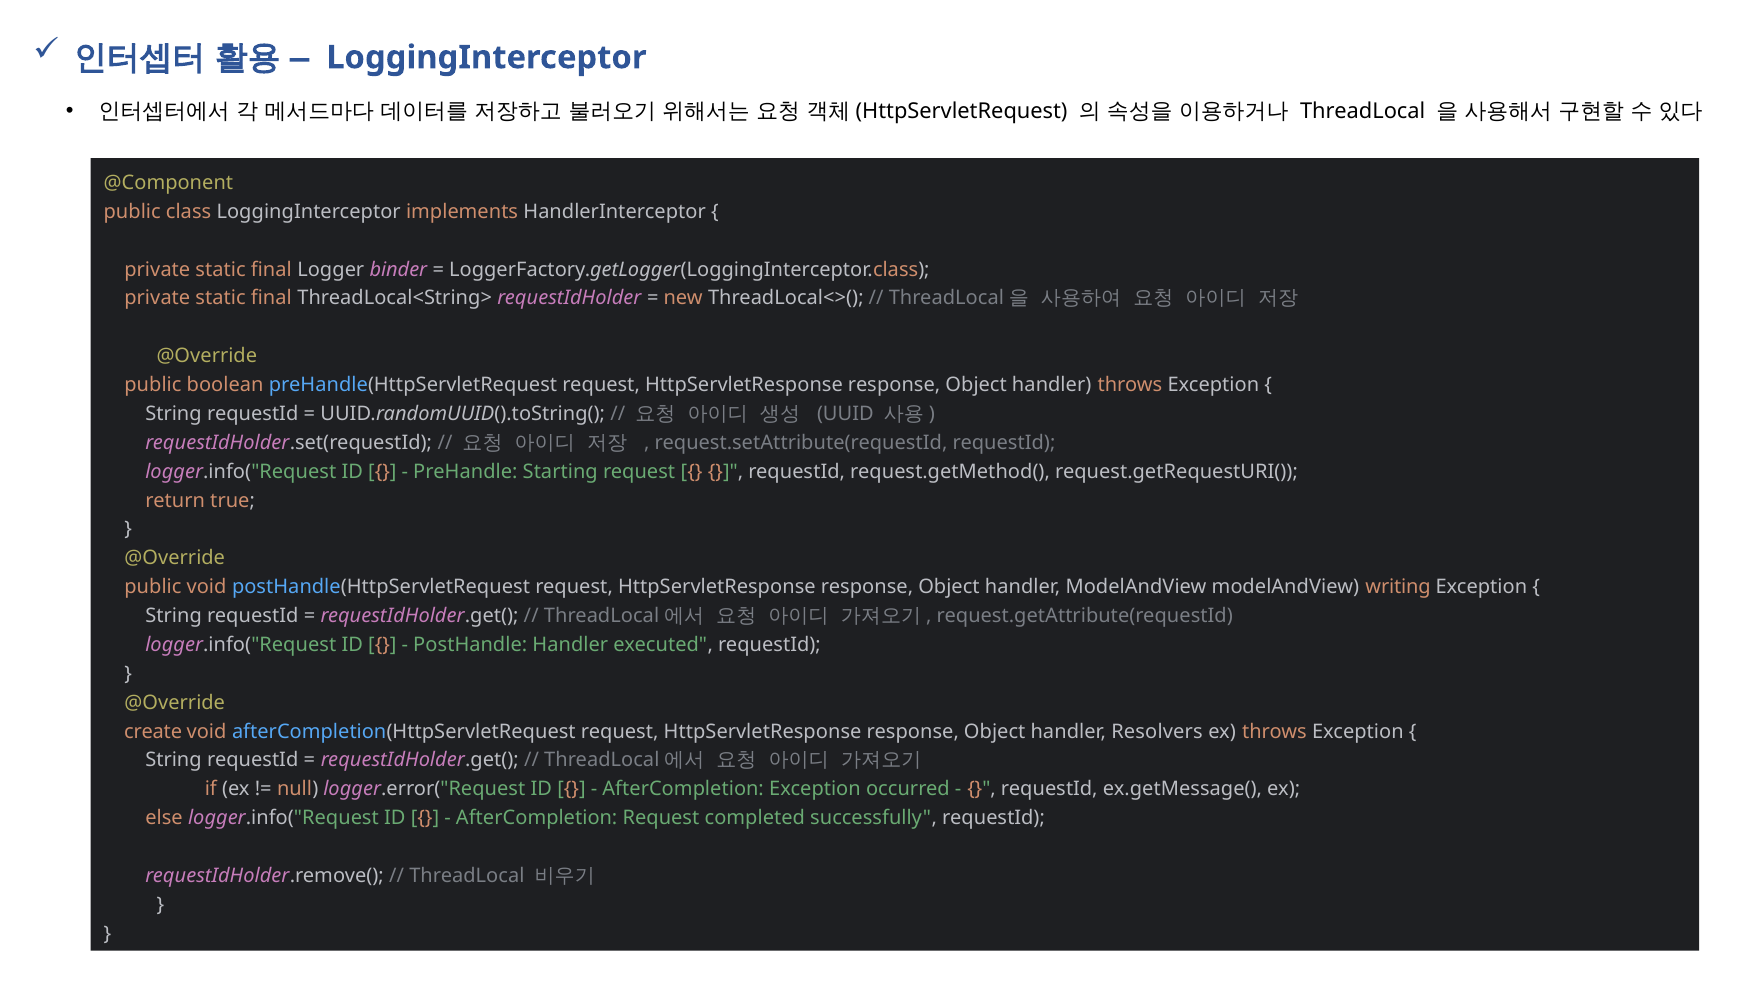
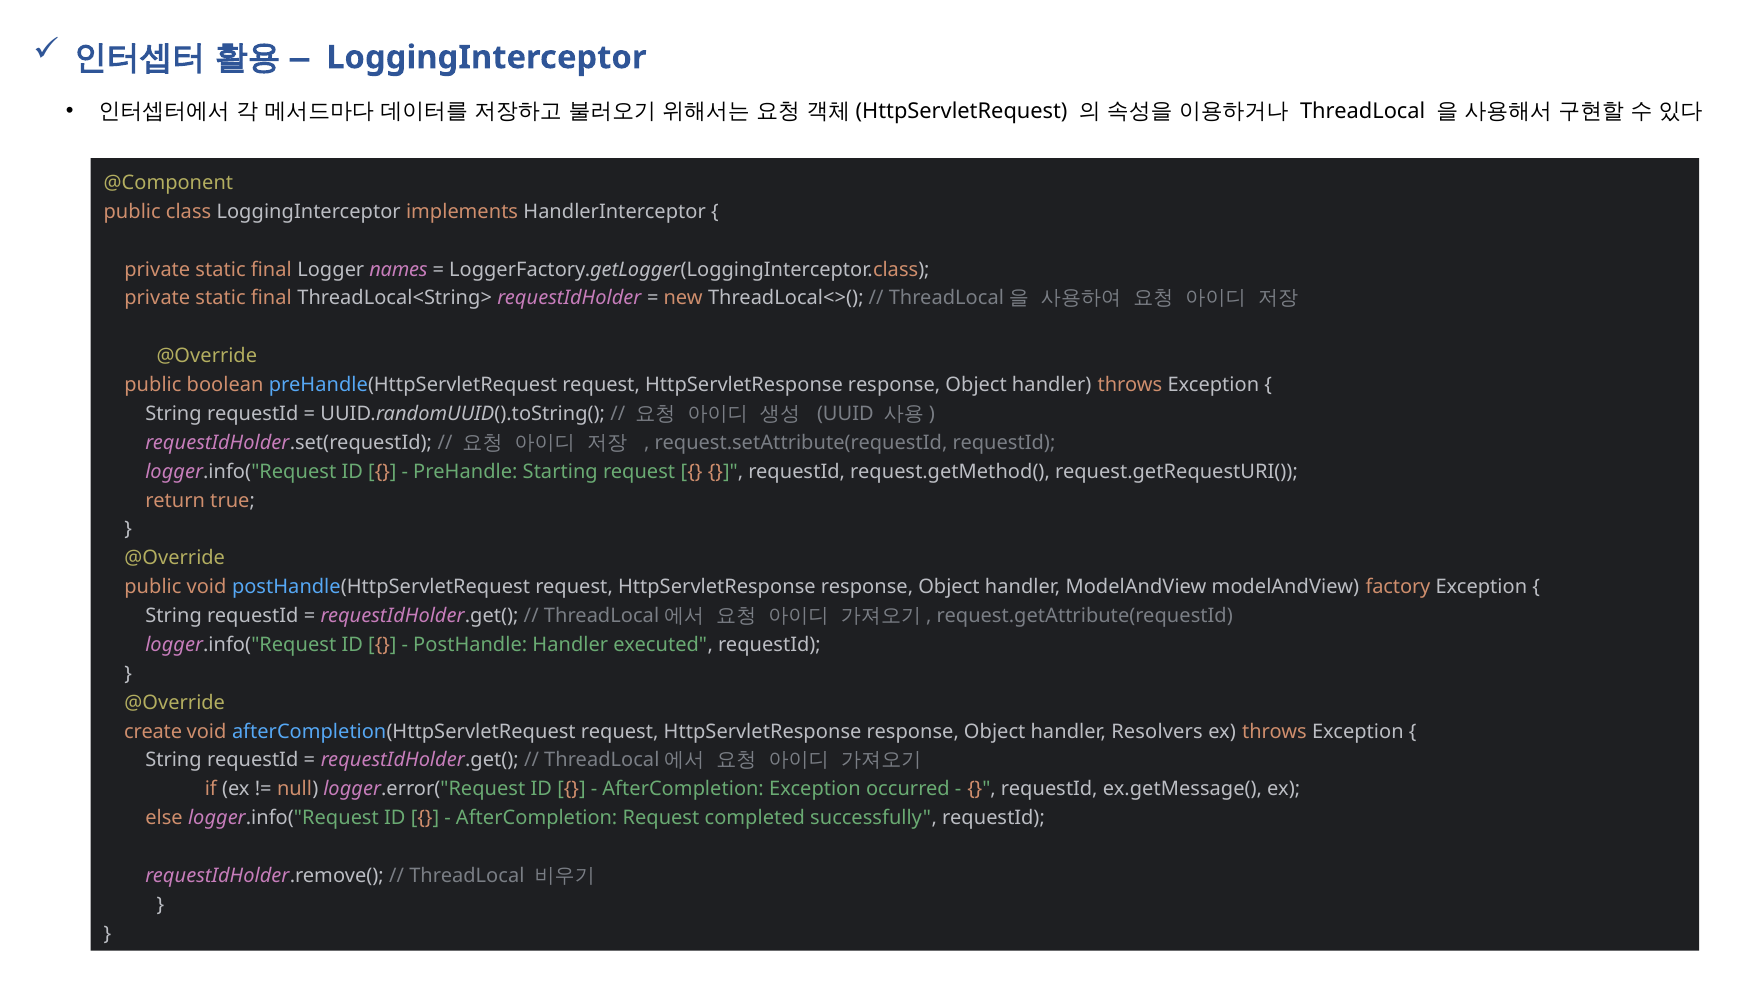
binder: binder -> names (398, 269)
writing: writing -> factory (1398, 587)
